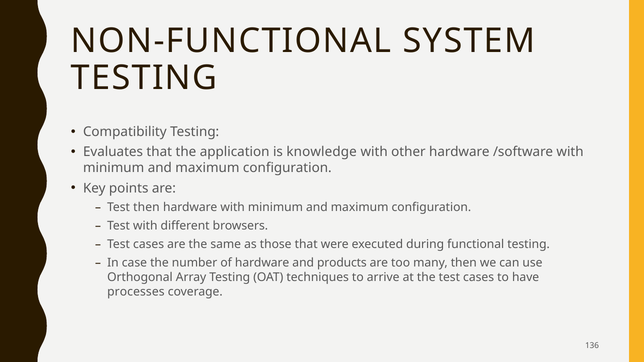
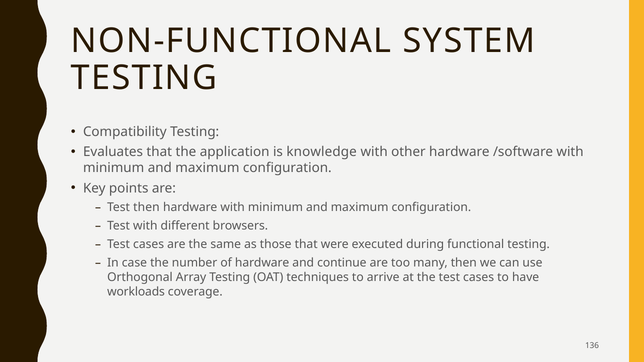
products: products -> continue (342, 263)
processes: processes -> workloads (136, 292)
